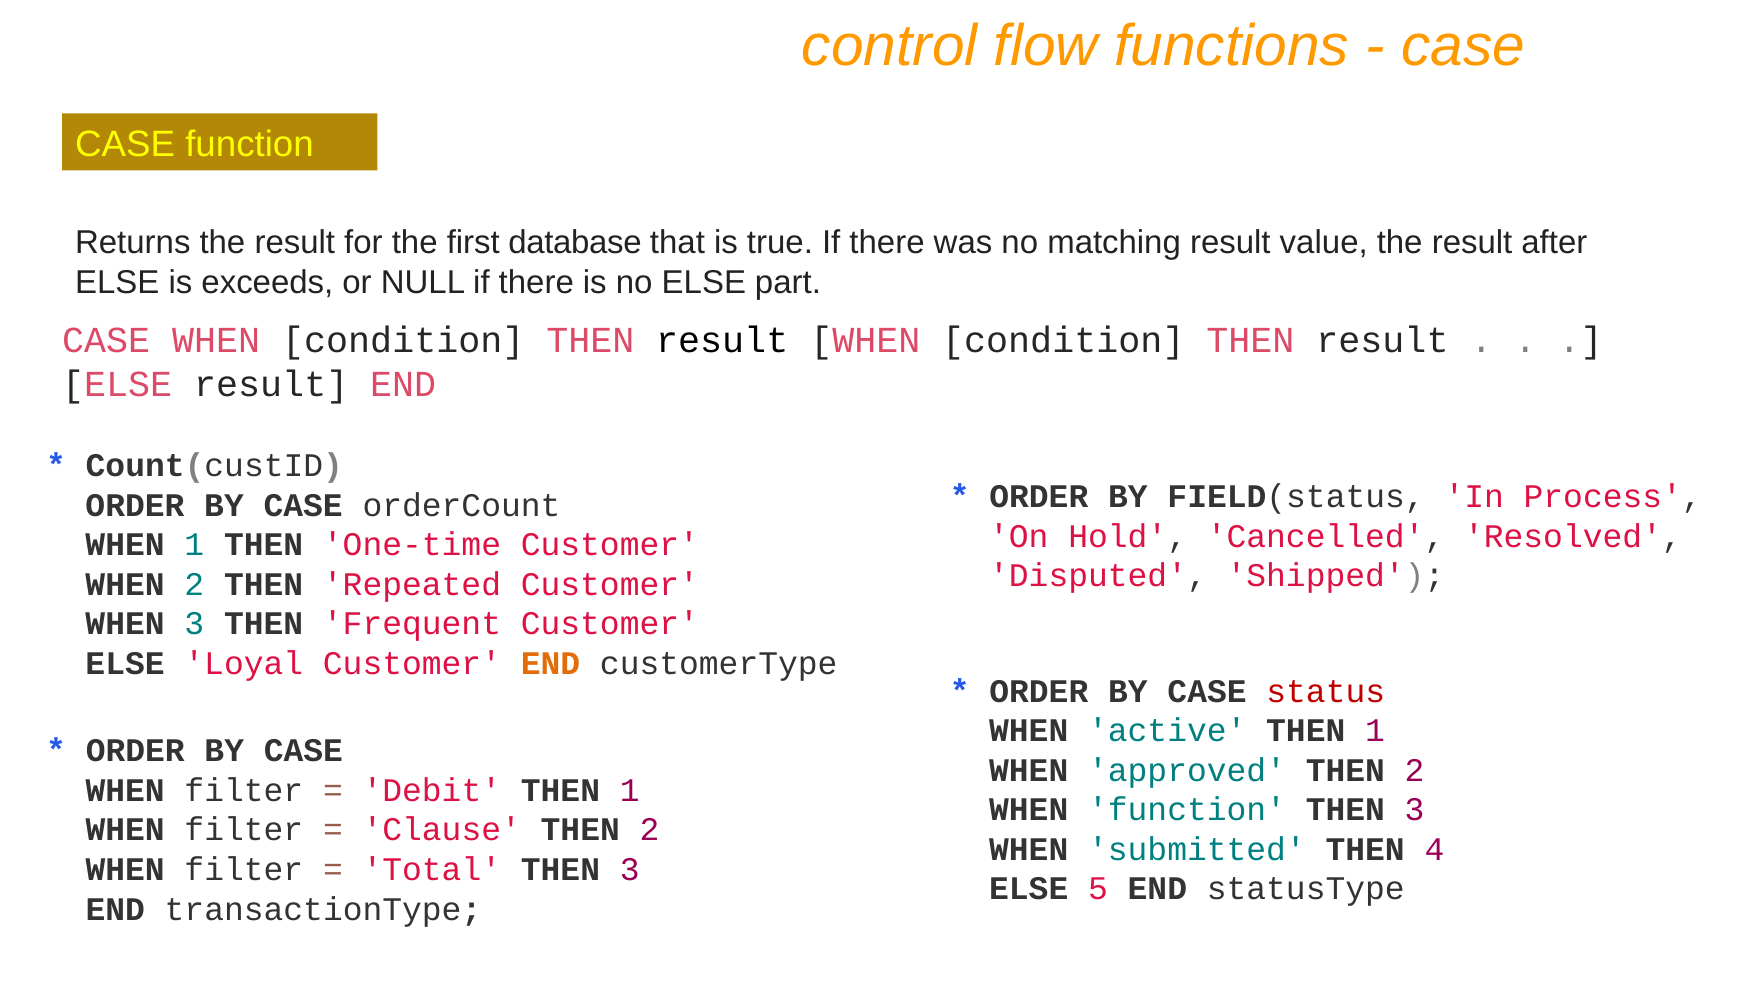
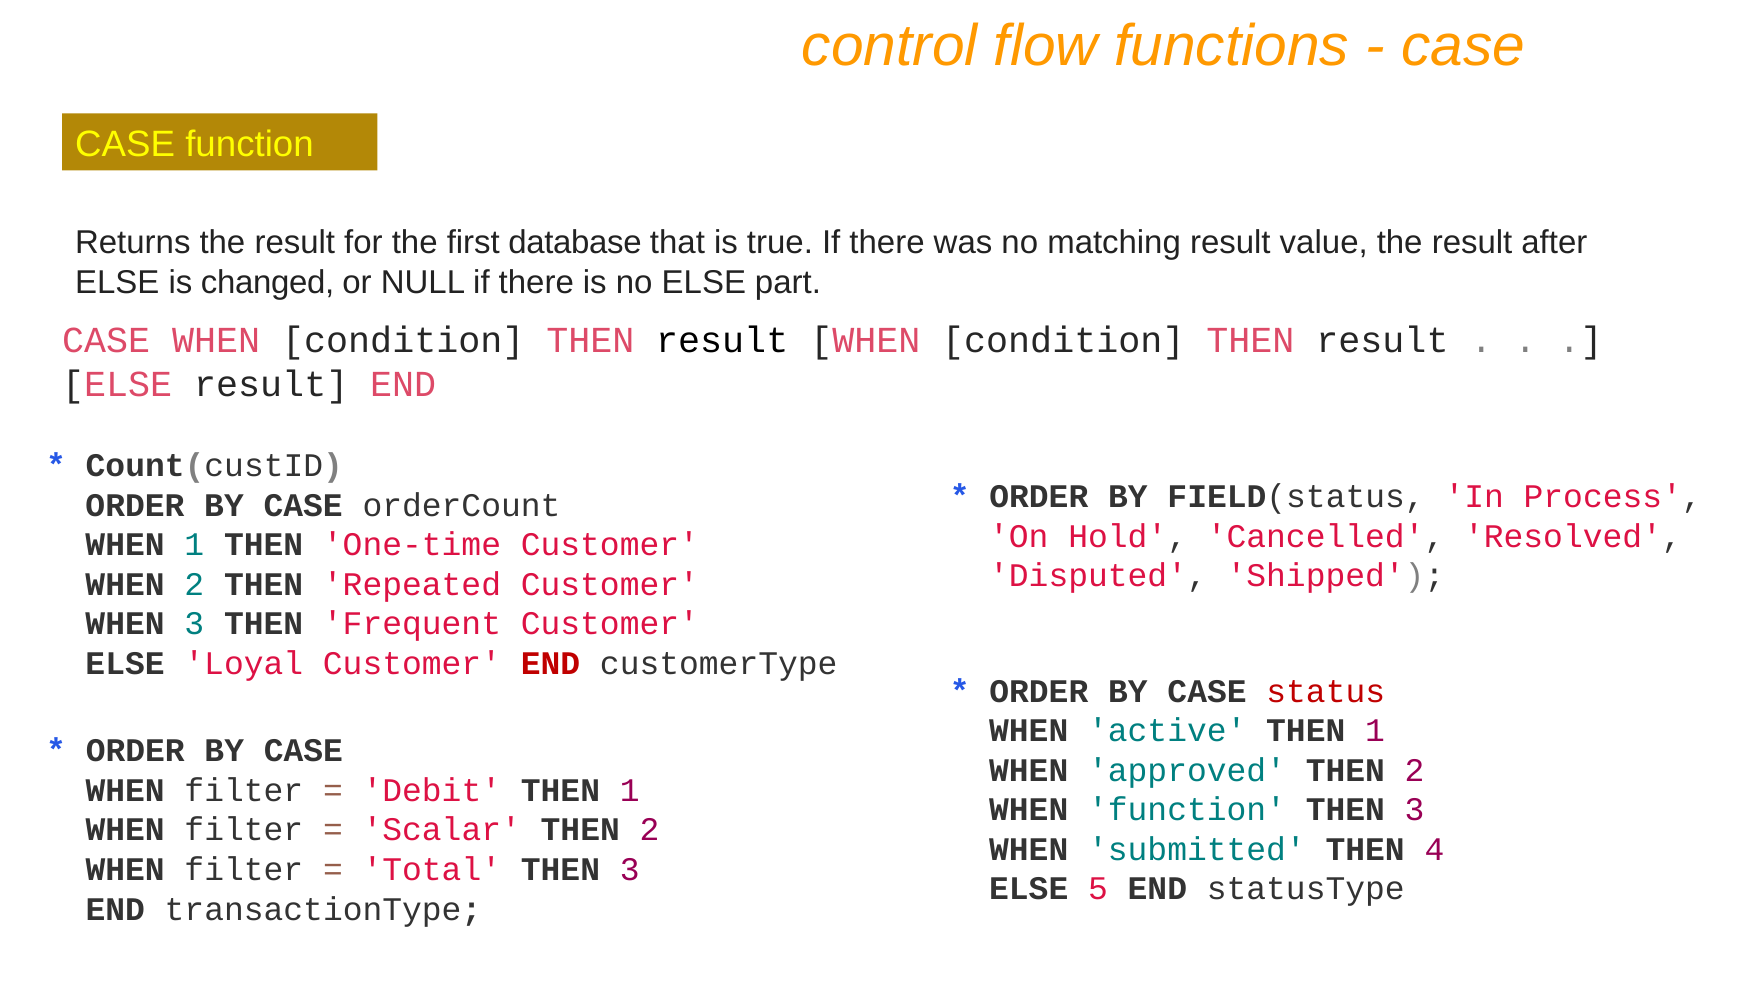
exceeds: exceeds -> changed (268, 283)
END colour: orange -> red (551, 664)
Clause: Clause -> Scalar (442, 830)
